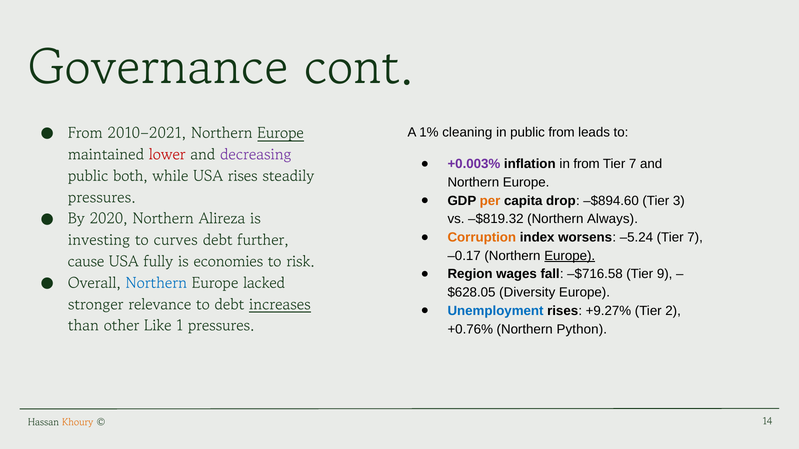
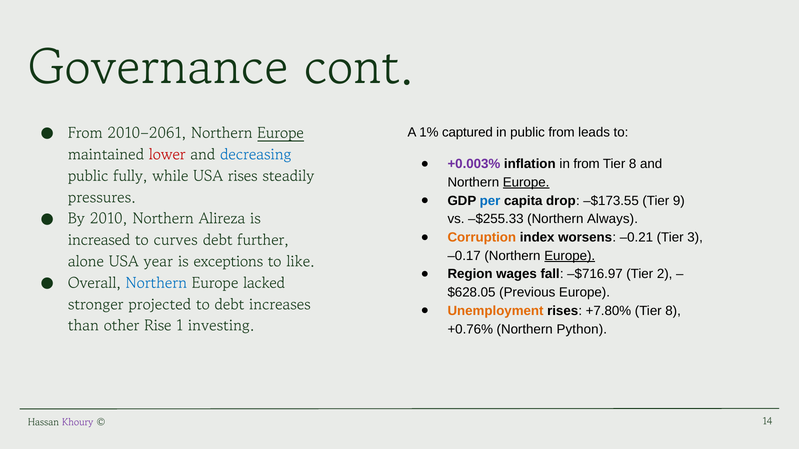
cleaning: cleaning -> captured (467, 132)
2010–2021: 2010–2021 -> 2010–2061 (147, 134)
decreasing colour: purple -> blue (256, 156)
7: 7 -> 8 (633, 164)
both: both -> fully (130, 177)
Europe underline: none -> present (526, 182)
per colour: orange -> blue (490, 201)
–$894.60: –$894.60 -> –$173.55 (611, 201)
3: 3 -> 9 (679, 201)
–$819.32: –$819.32 -> –$255.33 (496, 219)
2020: 2020 -> 2010 (109, 220)
–5.24: –5.24 -> –0.21 (636, 238)
7: 7 -> 3 (695, 238)
investing: investing -> increased (99, 241)
cause: cause -> alone (86, 263)
fully: fully -> year (158, 263)
economies: economies -> exceptions (228, 263)
risk: risk -> like (301, 263)
–$716.58: –$716.58 -> –$716.97 (595, 274)
9: 9 -> 2 (665, 274)
Diversity: Diversity -> Previous (527, 293)
relevance: relevance -> projected (160, 306)
increases underline: present -> none (280, 306)
Unemployment colour: blue -> orange (496, 311)
+9.27%: +9.27% -> +7.80% (608, 311)
2: 2 -> 8 (673, 311)
Like: Like -> Rise (158, 327)
1 pressures: pressures -> investing (221, 327)
Khoury colour: orange -> purple (78, 424)
